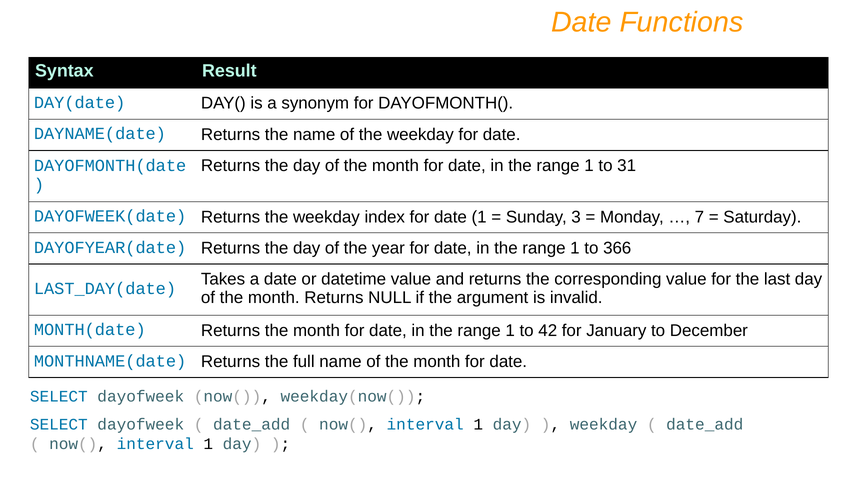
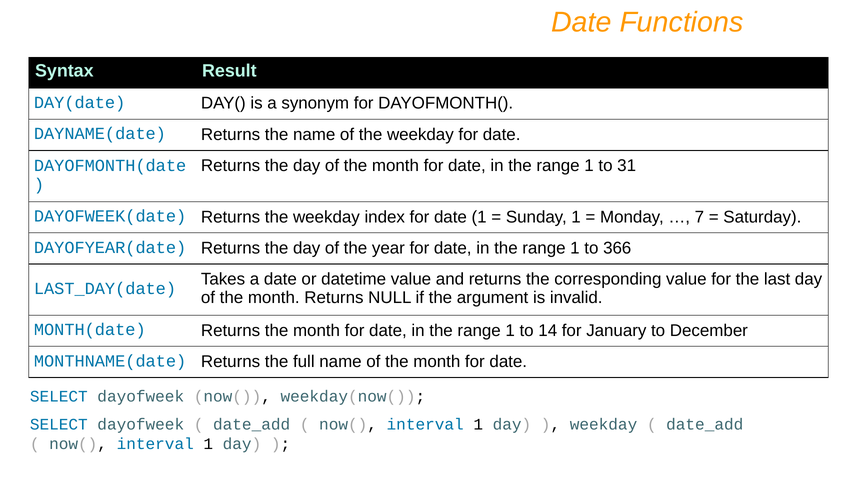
Sunday 3: 3 -> 1 (576, 217)
42: 42 -> 14 (548, 330)
